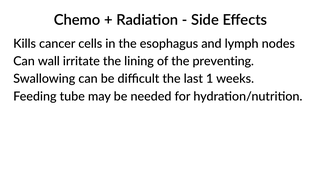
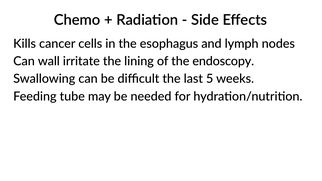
preventing: preventing -> endoscopy (223, 61)
1: 1 -> 5 (210, 79)
